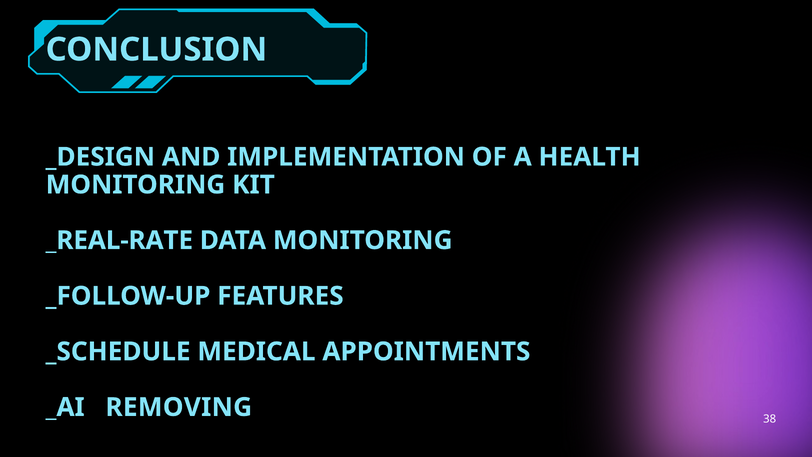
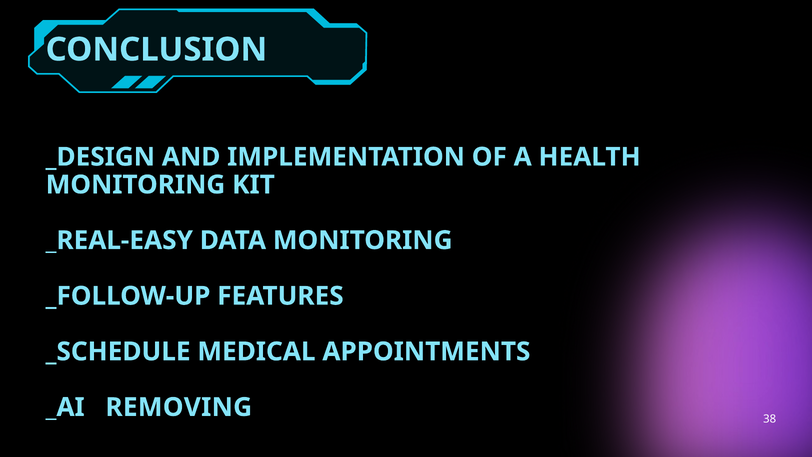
_REAL-RATE: _REAL-RATE -> _REAL-EASY (119, 240)
